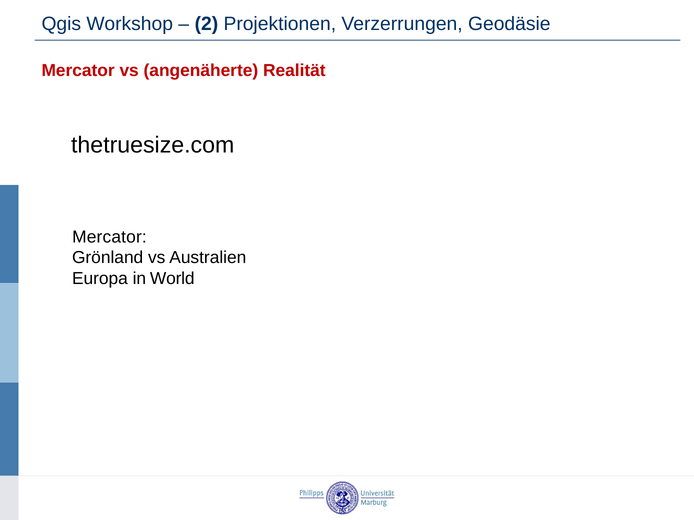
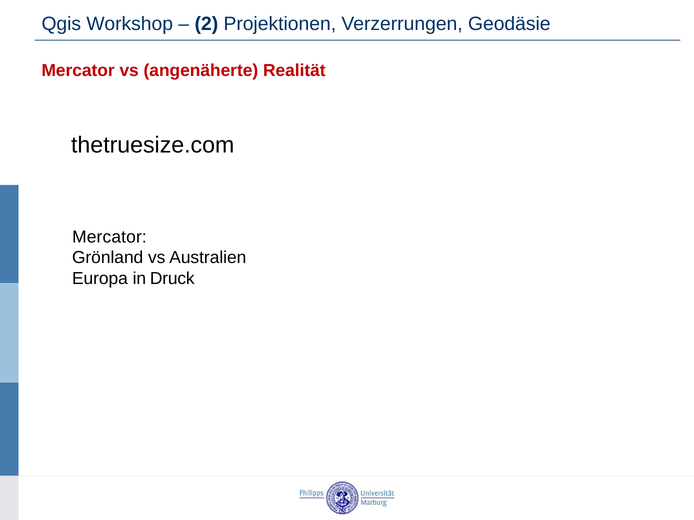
World: World -> Druck (172, 279)
